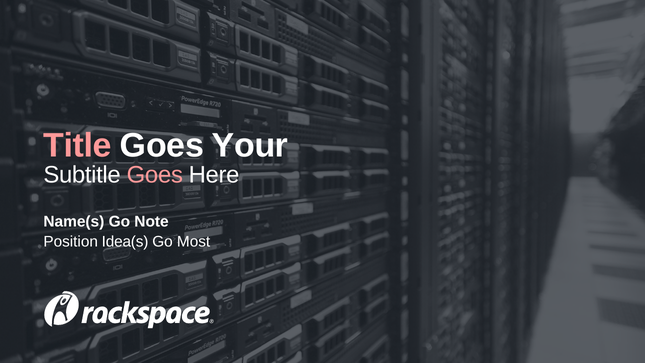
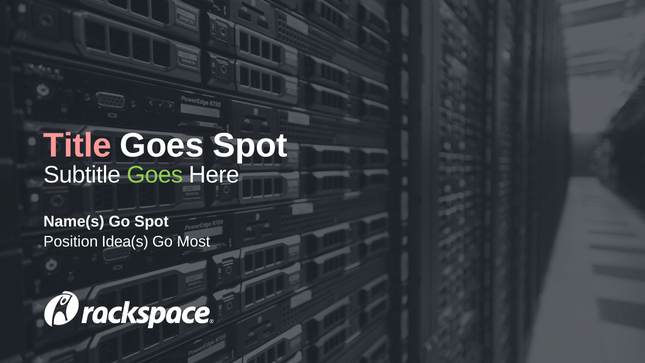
Goes Your: Your -> Spot (250, 145)
Goes colour: pink -> light green (155, 175)
Go Note: Note -> Spot (152, 222)
